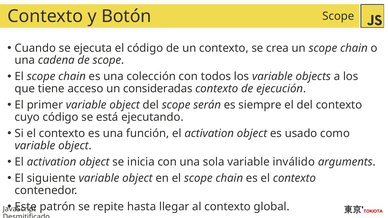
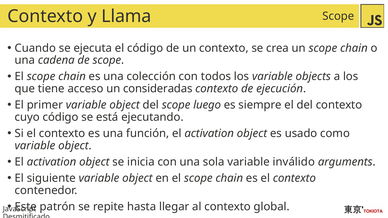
Botón: Botón -> Llama (126, 16)
serán: serán -> luego (207, 105)
